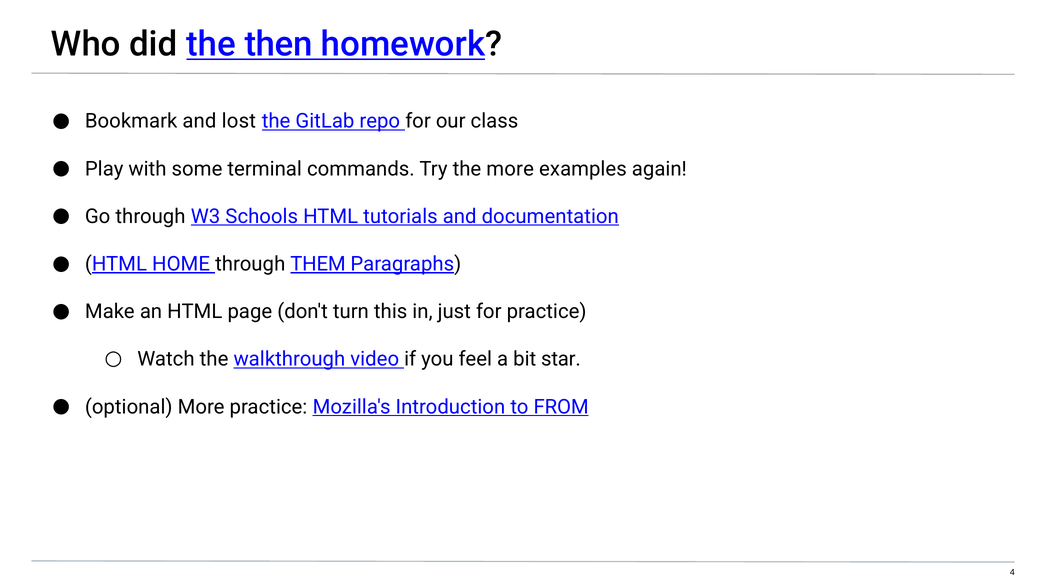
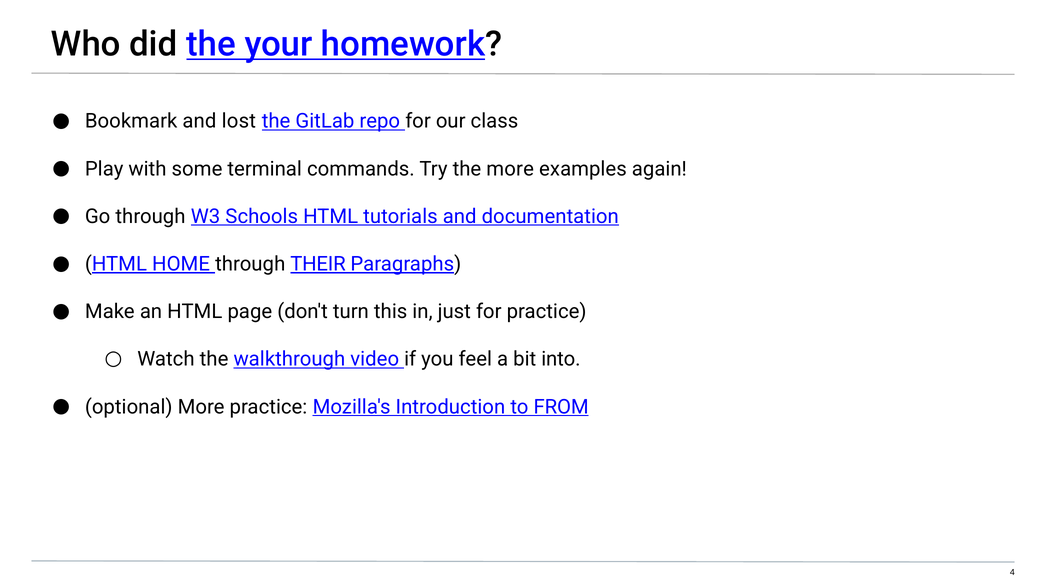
then: then -> your (278, 44)
THEM: THEM -> THEIR (318, 264)
star: star -> into (561, 360)
